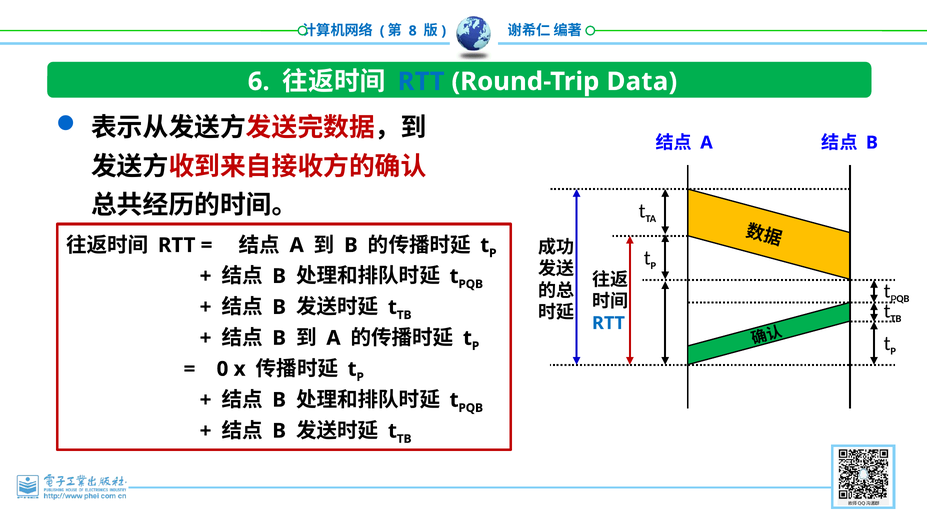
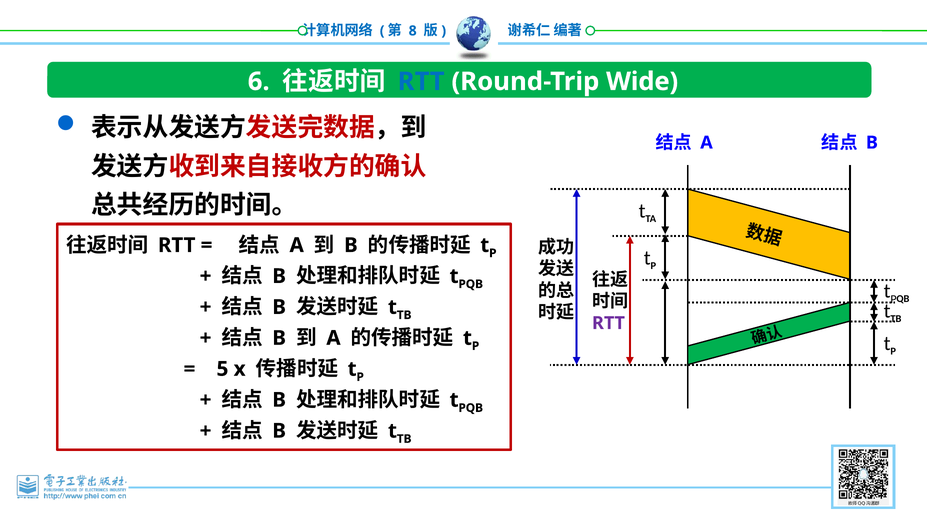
Data: Data -> Wide (642, 81)
RTT colour: blue -> purple (608, 323)
0: 0 -> 5 (222, 369)
